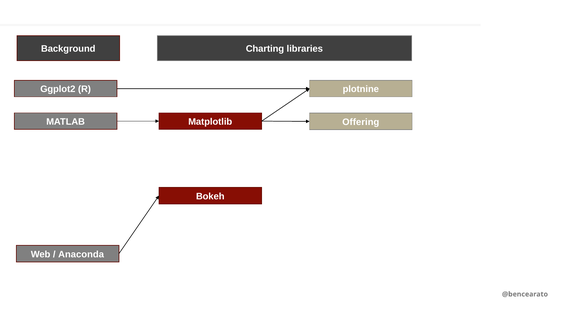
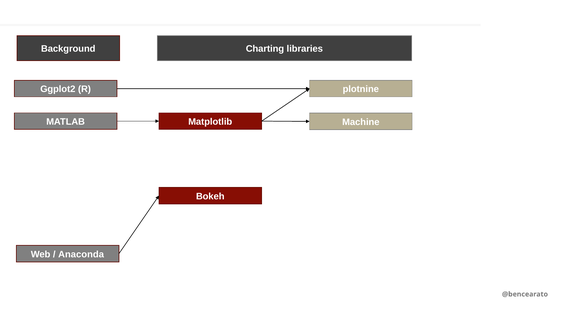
Offering: Offering -> Machine (361, 122)
